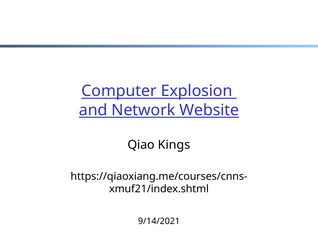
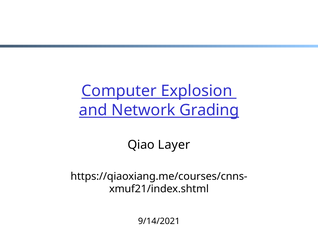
Website: Website -> Grading (209, 110)
Kings: Kings -> Layer (174, 145)
